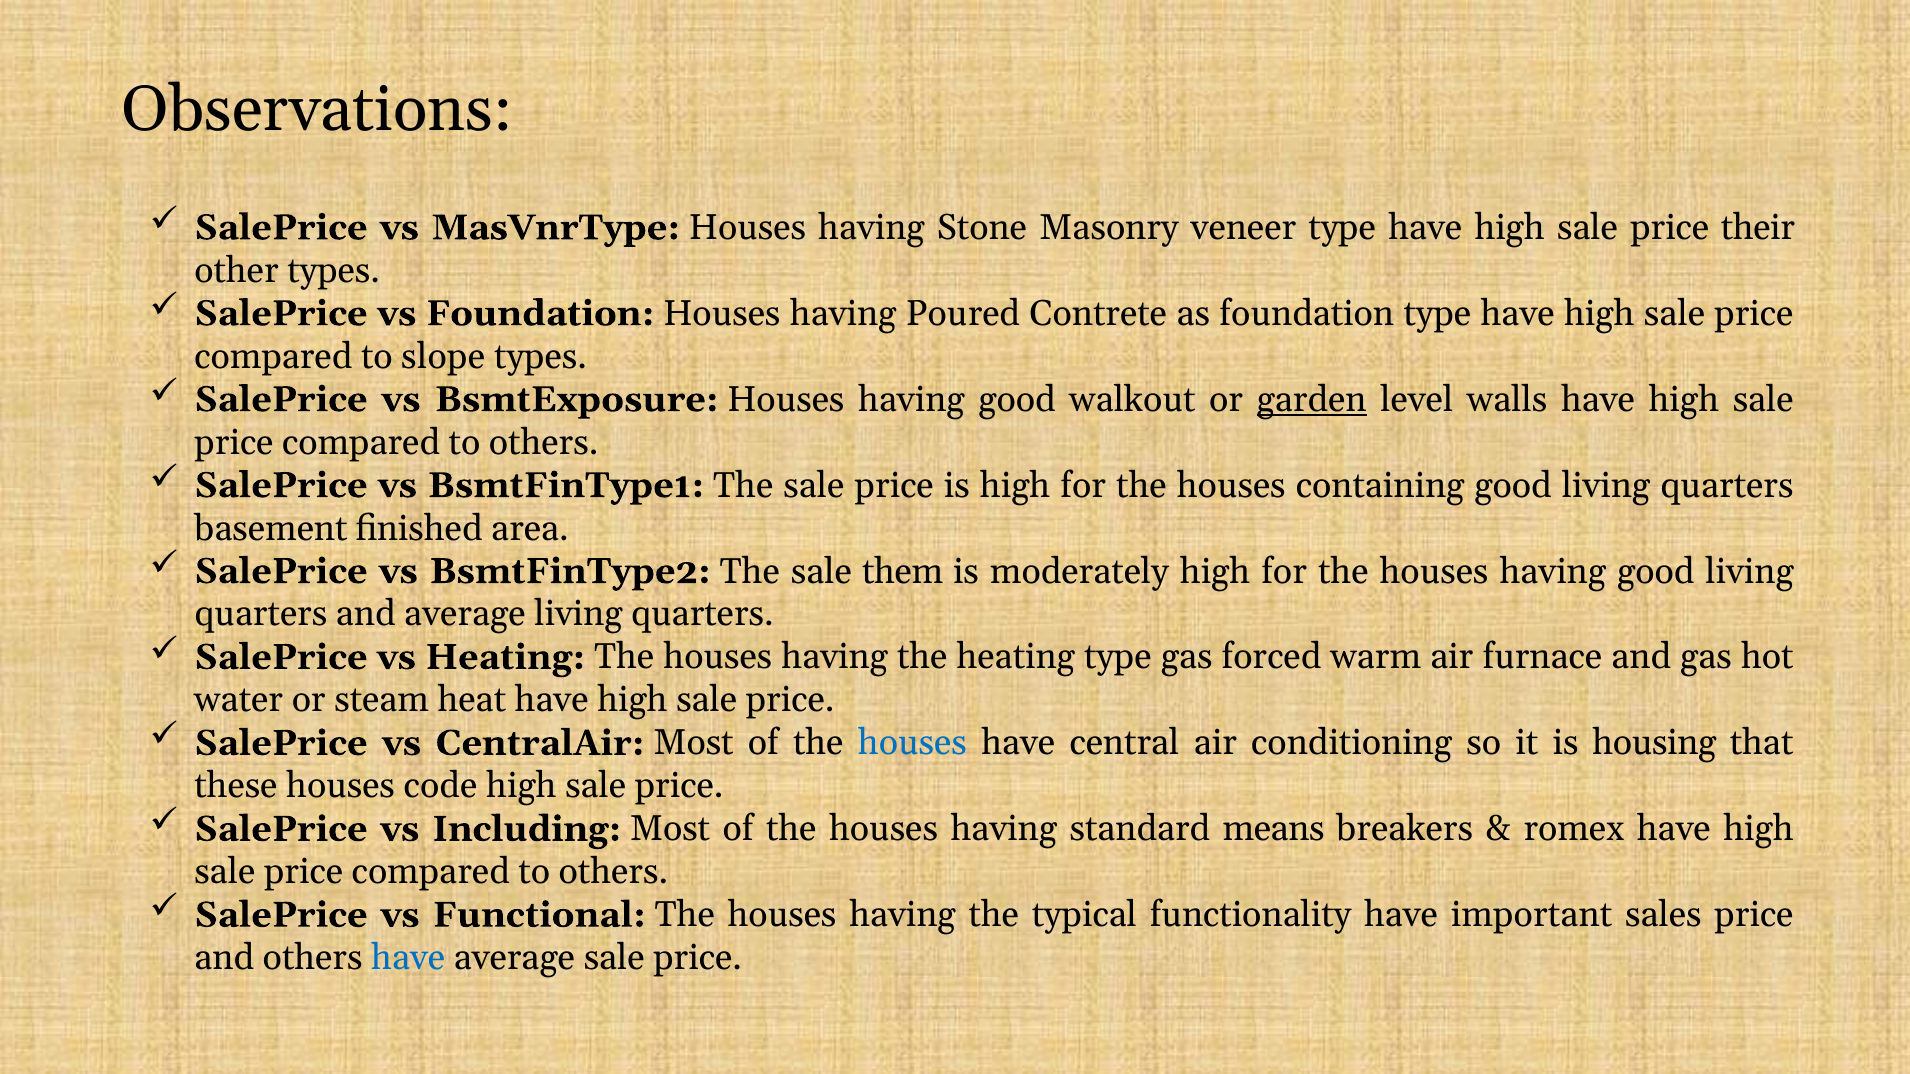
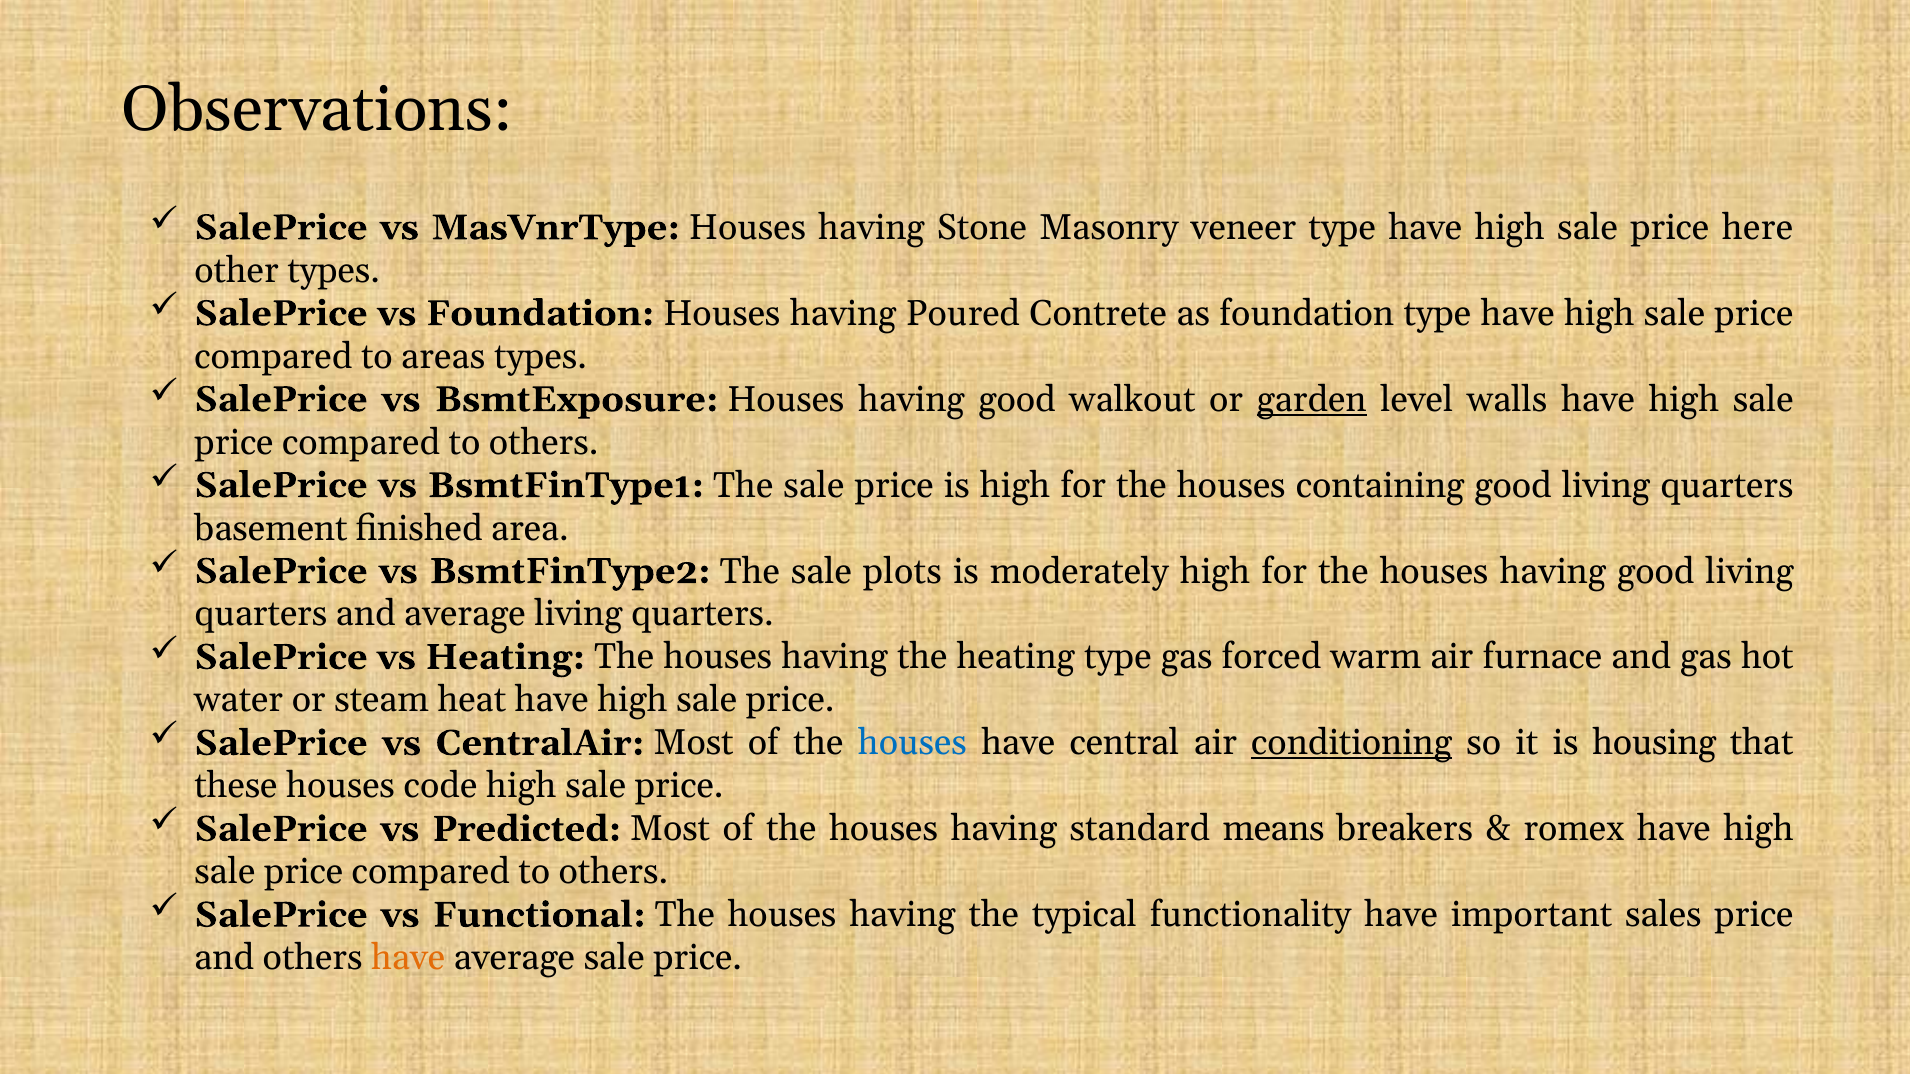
their: their -> here (1758, 228)
slope: slope -> areas (443, 357)
them: them -> plots (902, 571)
conditioning underline: none -> present (1352, 743)
Including: Including -> Predicted (527, 829)
have colour: blue -> orange (408, 958)
